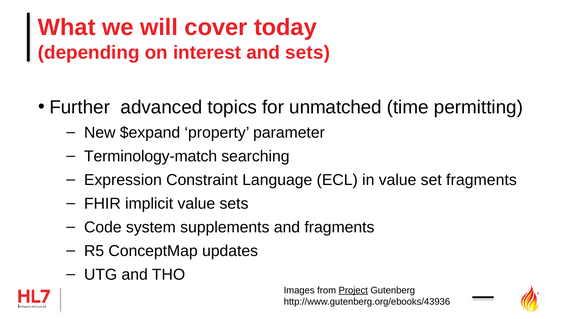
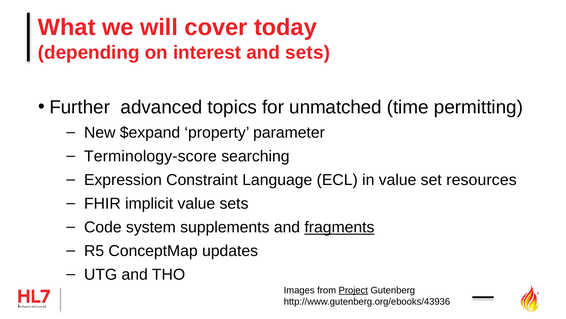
Terminology-match: Terminology-match -> Terminology-score (150, 156)
set fragments: fragments -> resources (481, 180)
fragments underline: none -> present (339, 227)
